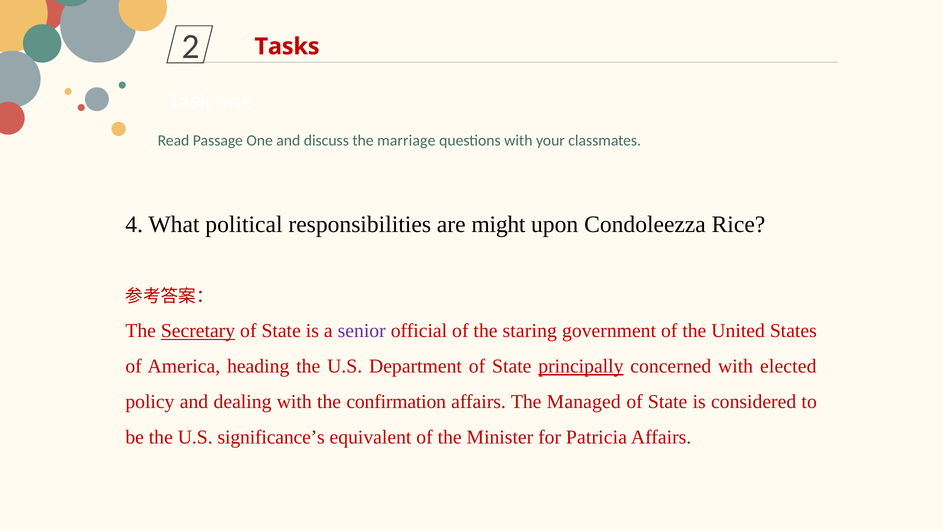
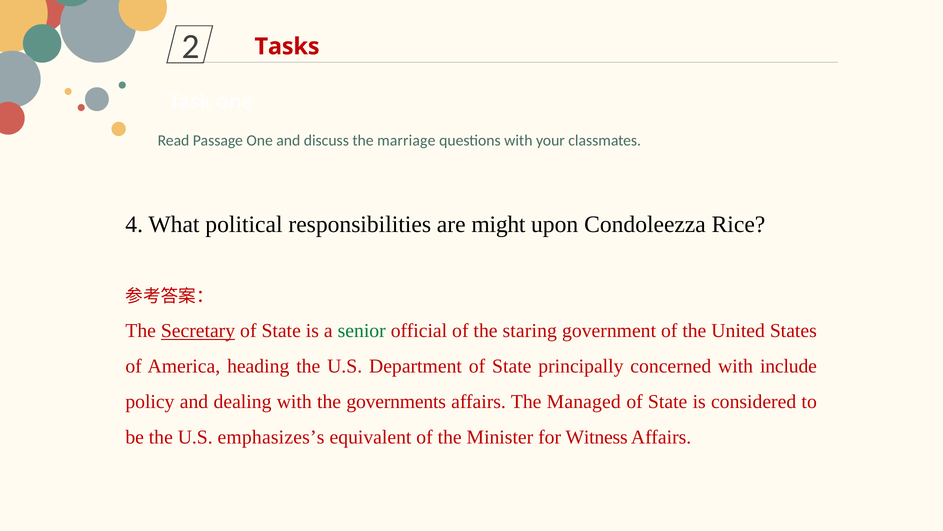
senior colour: purple -> green (362, 331)
principally underline: present -> none (581, 366)
elected: elected -> include (788, 366)
confirmation: confirmation -> governments (396, 401)
significance’s: significance’s -> emphasizes’s (271, 437)
Patricia: Patricia -> Witness (597, 437)
